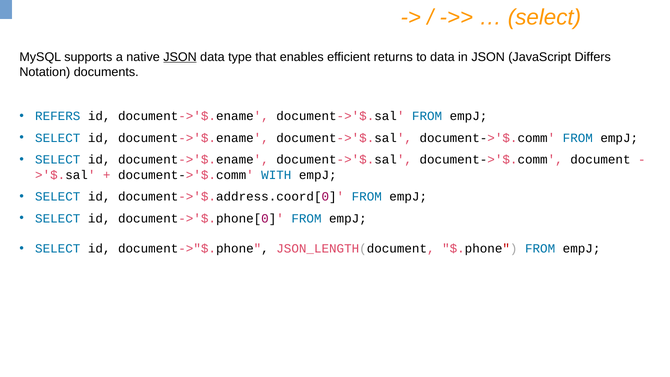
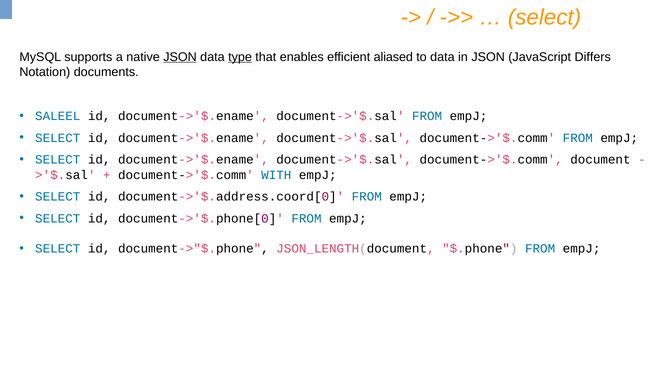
type underline: none -> present (240, 57)
returns: returns -> aliased (393, 57)
REFERS: REFERS -> SALEEL (58, 116)
